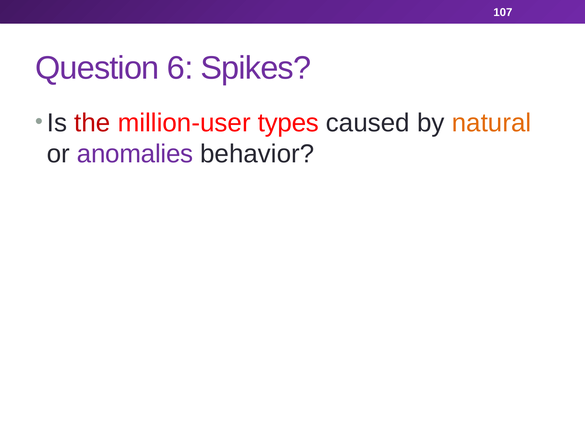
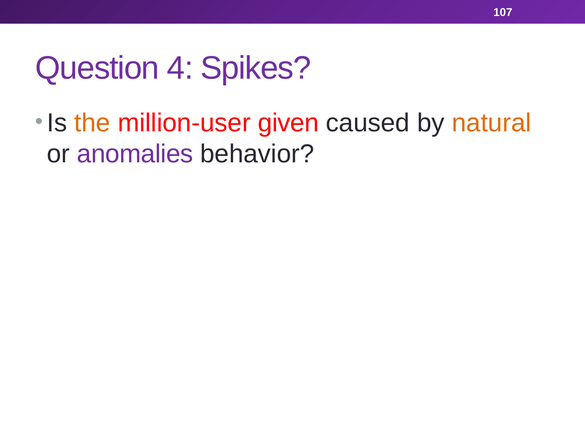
6: 6 -> 4 (180, 68)
the colour: red -> orange (92, 123)
types: types -> given (288, 123)
